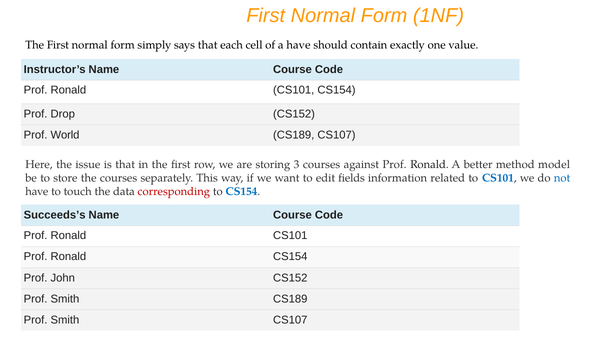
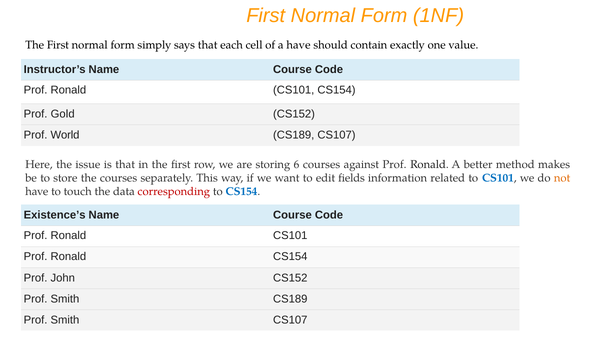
Drop: Drop -> Gold (63, 114)
3: 3 -> 6 (297, 164)
model: model -> makes (554, 164)
not colour: blue -> orange (562, 178)
Succeeds’s: Succeeds’s -> Existence’s (55, 215)
